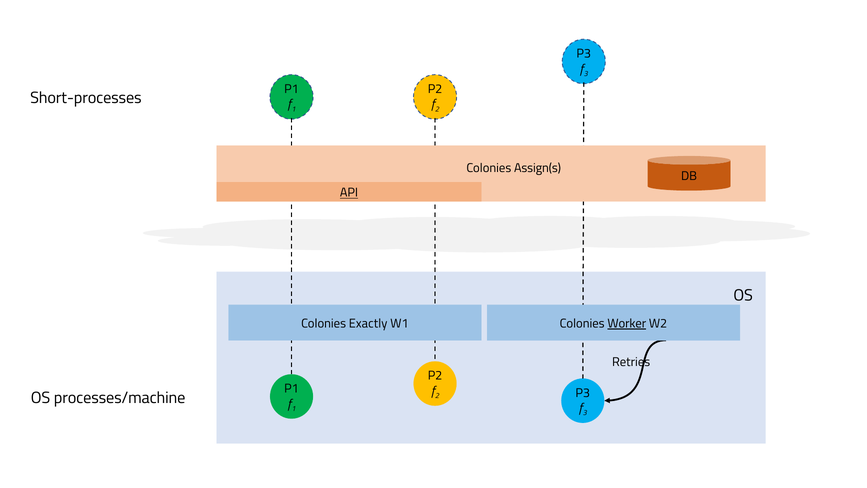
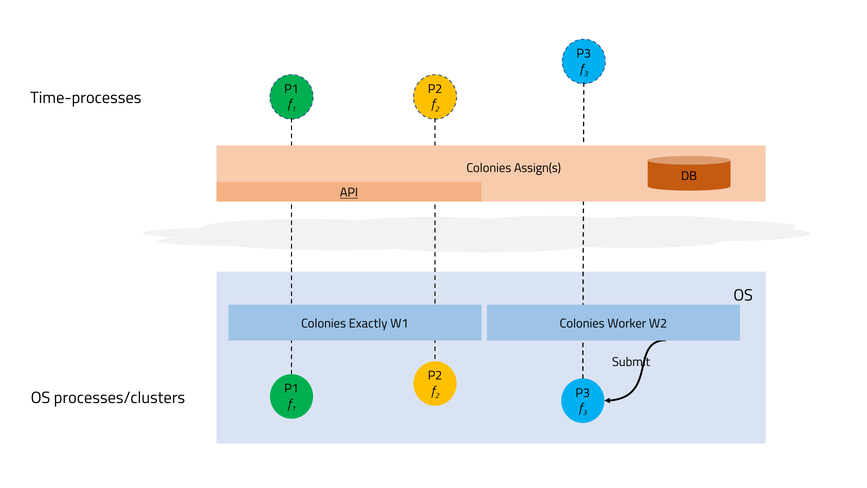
Short-processes: Short-processes -> Time-processes (86, 98)
Worker underline: present -> none (627, 323)
Retries: Retries -> Submit (631, 362)
processes/machine: processes/machine -> processes/clusters (120, 397)
